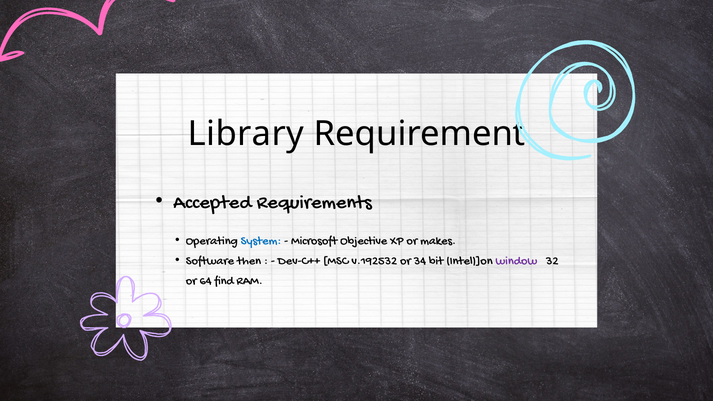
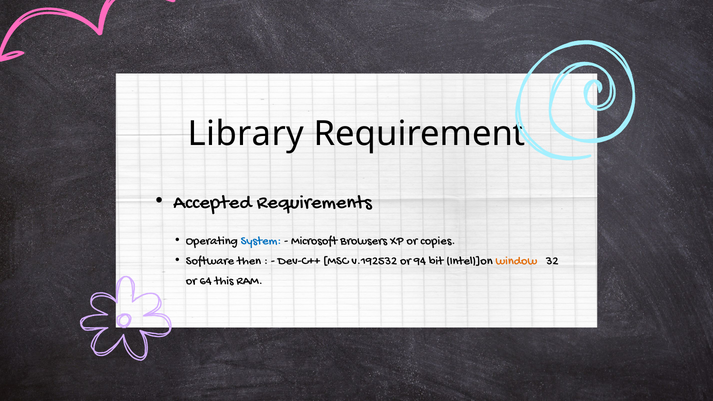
Objective: Objective -> Browsers (364, 240)
makes: makes -> copies (438, 240)
34: 34 -> 94 (420, 260)
window colour: purple -> orange (516, 260)
find: find -> this (224, 280)
